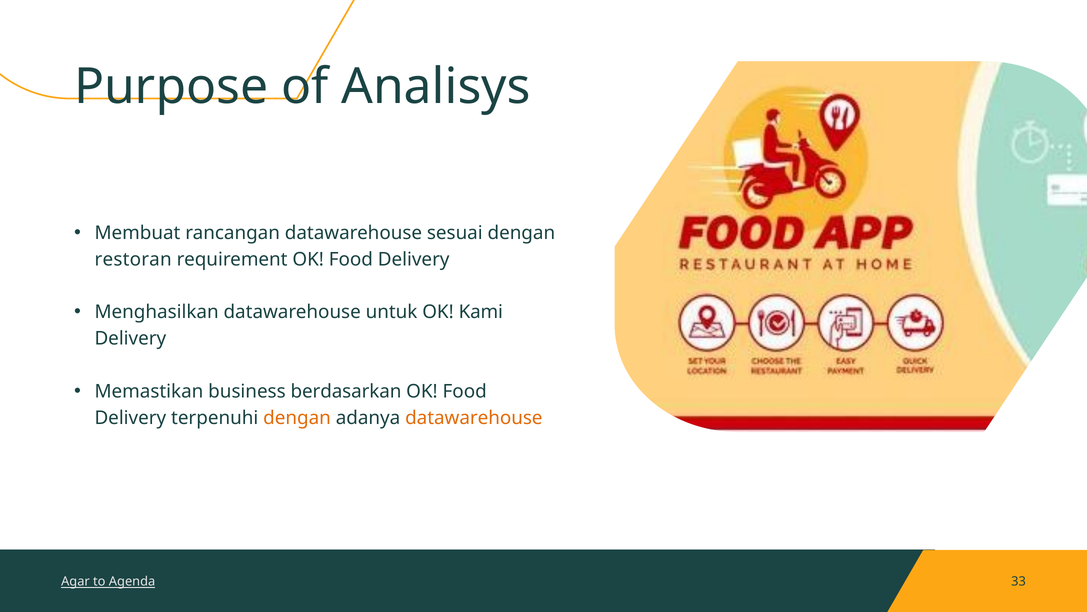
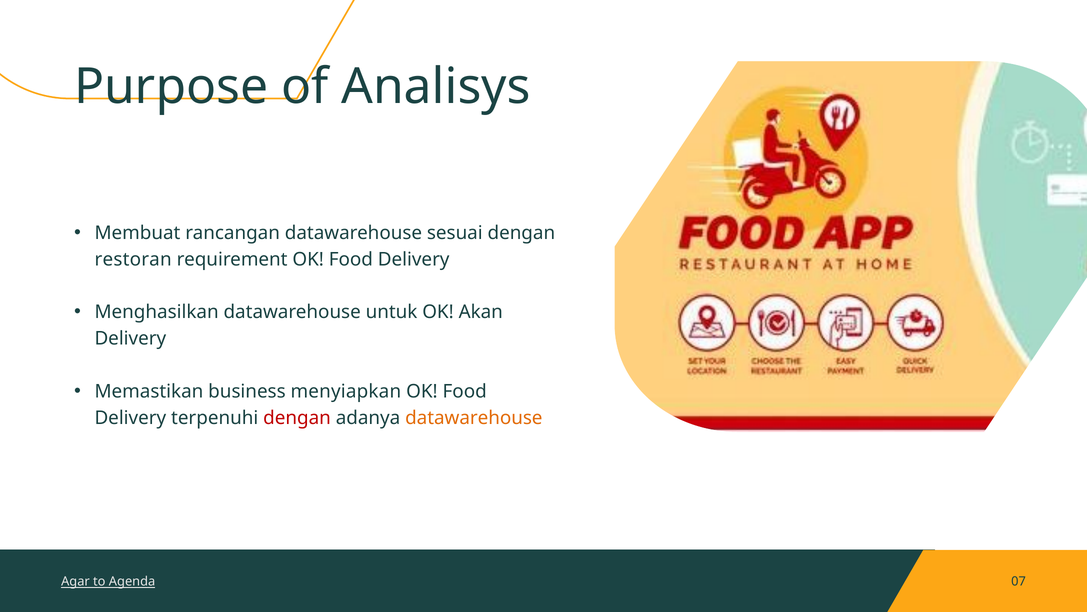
Kami: Kami -> Akan (481, 312)
berdasarkan: berdasarkan -> menyiapkan (346, 391)
dengan colour: orange -> red (297, 418)
33: 33 -> 07 (1019, 581)
